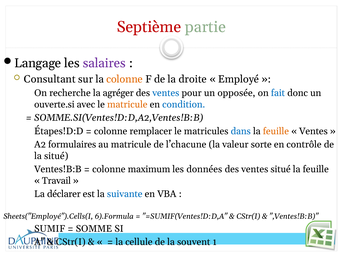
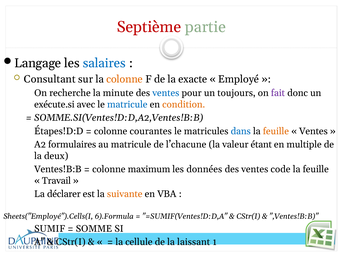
salaires colour: purple -> blue (104, 63)
droite: droite -> exacte (193, 79)
agréger: agréger -> minute (118, 93)
opposée: opposée -> toujours (236, 93)
fait colour: blue -> purple (278, 93)
ouverte.si: ouverte.si -> exécute.si (54, 105)
matricule colour: orange -> blue (127, 105)
condition colour: blue -> orange (184, 105)
remplacer: remplacer -> courantes (151, 131)
sorte: sorte -> étant (261, 145)
contrôle: contrôle -> multiple (304, 145)
la situé: situé -> deux (56, 156)
ventes situé: situé -> code (281, 169)
suivante colour: blue -> orange (125, 194)
souvent: souvent -> laissant (194, 242)
